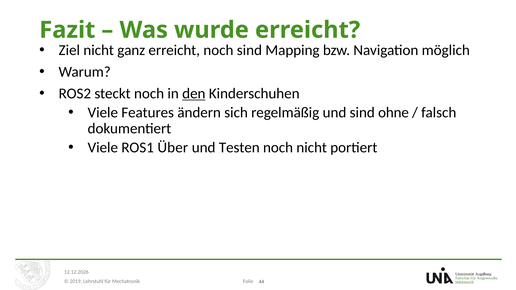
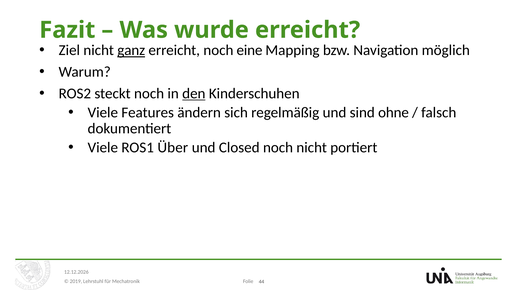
ganz underline: none -> present (131, 50)
sind: sind -> eine (249, 50)
Testen: Testen -> Closed (239, 148)
